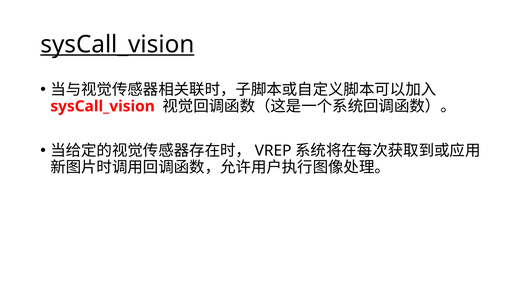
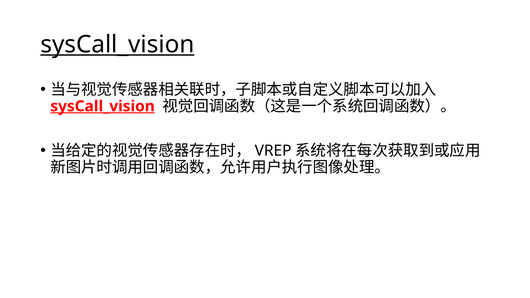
sysCall_vision underline: none -> present (103, 106)
